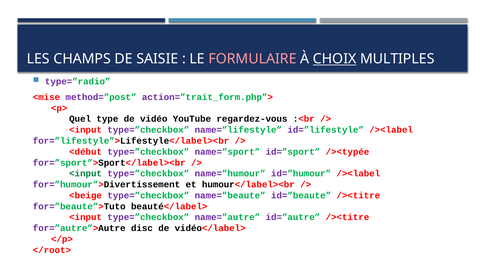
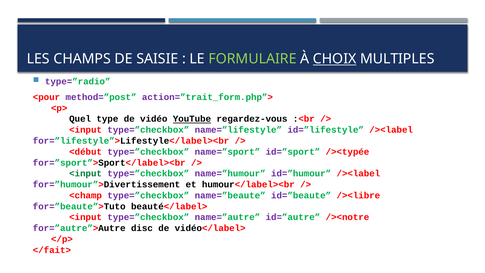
FORMULAIRE colour: pink -> light green (253, 59)
<mise: <mise -> <pour (46, 97)
YouTube underline: none -> present (192, 119)
<beige: <beige -> <champ (86, 195)
id=”beaute /><titre: /><titre -> /><libre (358, 195)
id=”autre /><titre: /><titre -> /><notre (347, 217)
</root>: </root> -> </fait> (52, 250)
